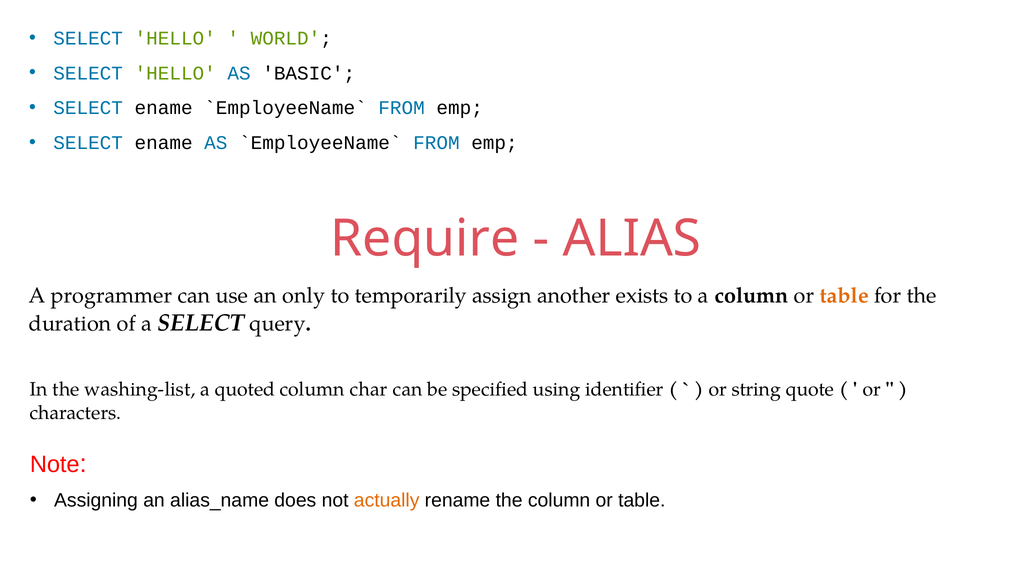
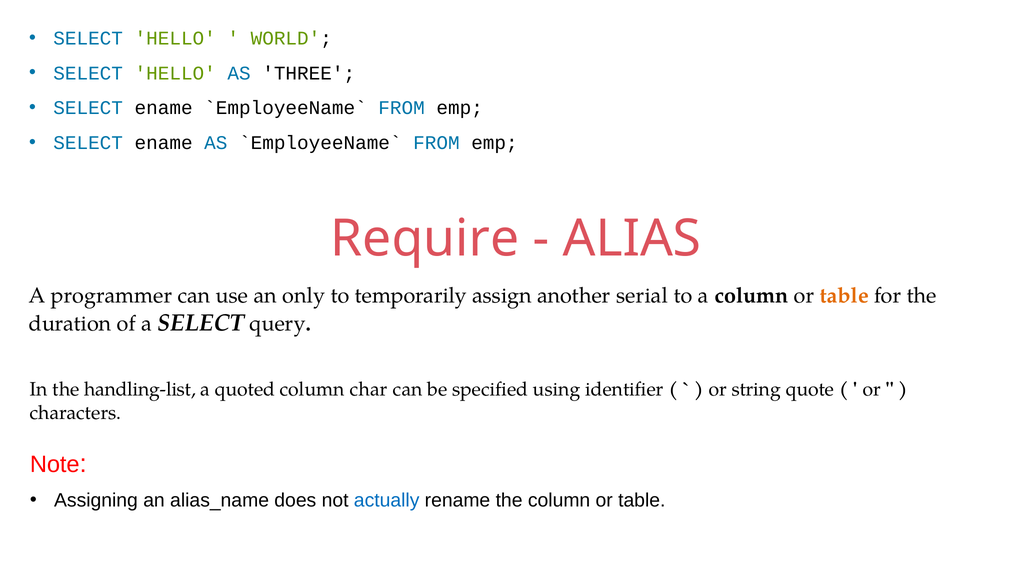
BASIC: BASIC -> THREE (309, 73)
exists: exists -> serial (642, 296)
washing-list: washing-list -> handling-list (140, 389)
actually colour: orange -> blue (387, 500)
